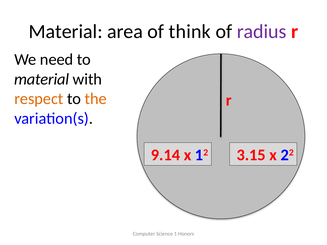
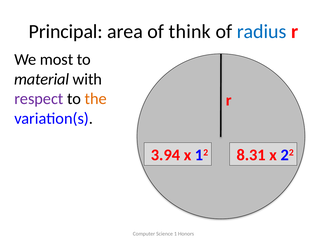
Material: Material -> Principal (66, 32)
radius colour: purple -> blue (262, 32)
need: need -> most (57, 60)
respect colour: orange -> purple (39, 99)
9.14: 9.14 -> 3.94 (165, 155)
3.15: 3.15 -> 8.31 (251, 155)
